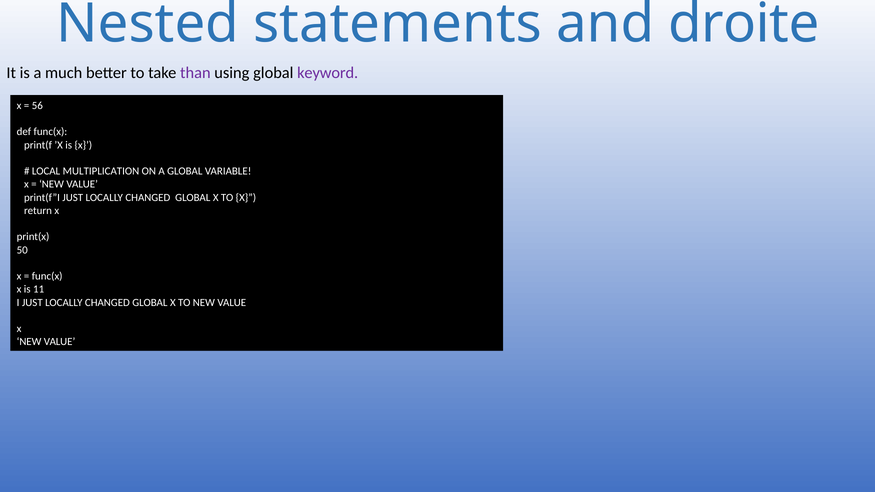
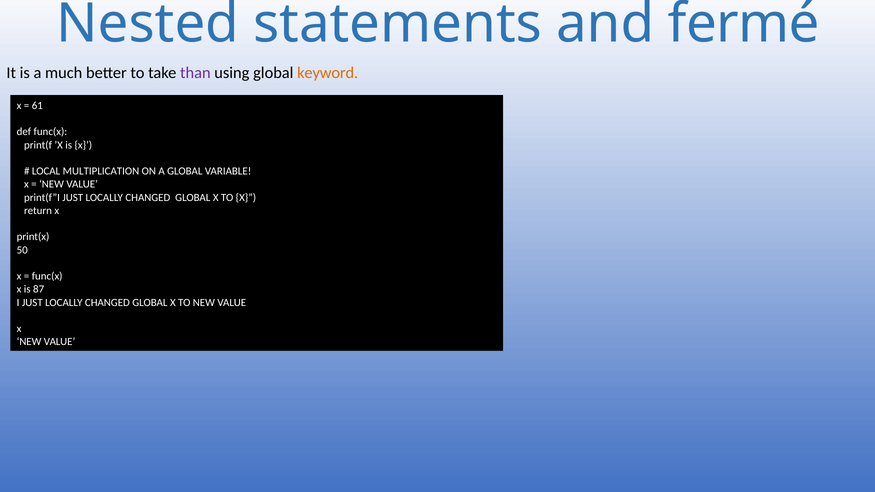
droite: droite -> fermé (744, 24)
keyword colour: purple -> orange (328, 73)
56: 56 -> 61 (37, 106)
11: 11 -> 87 (39, 289)
